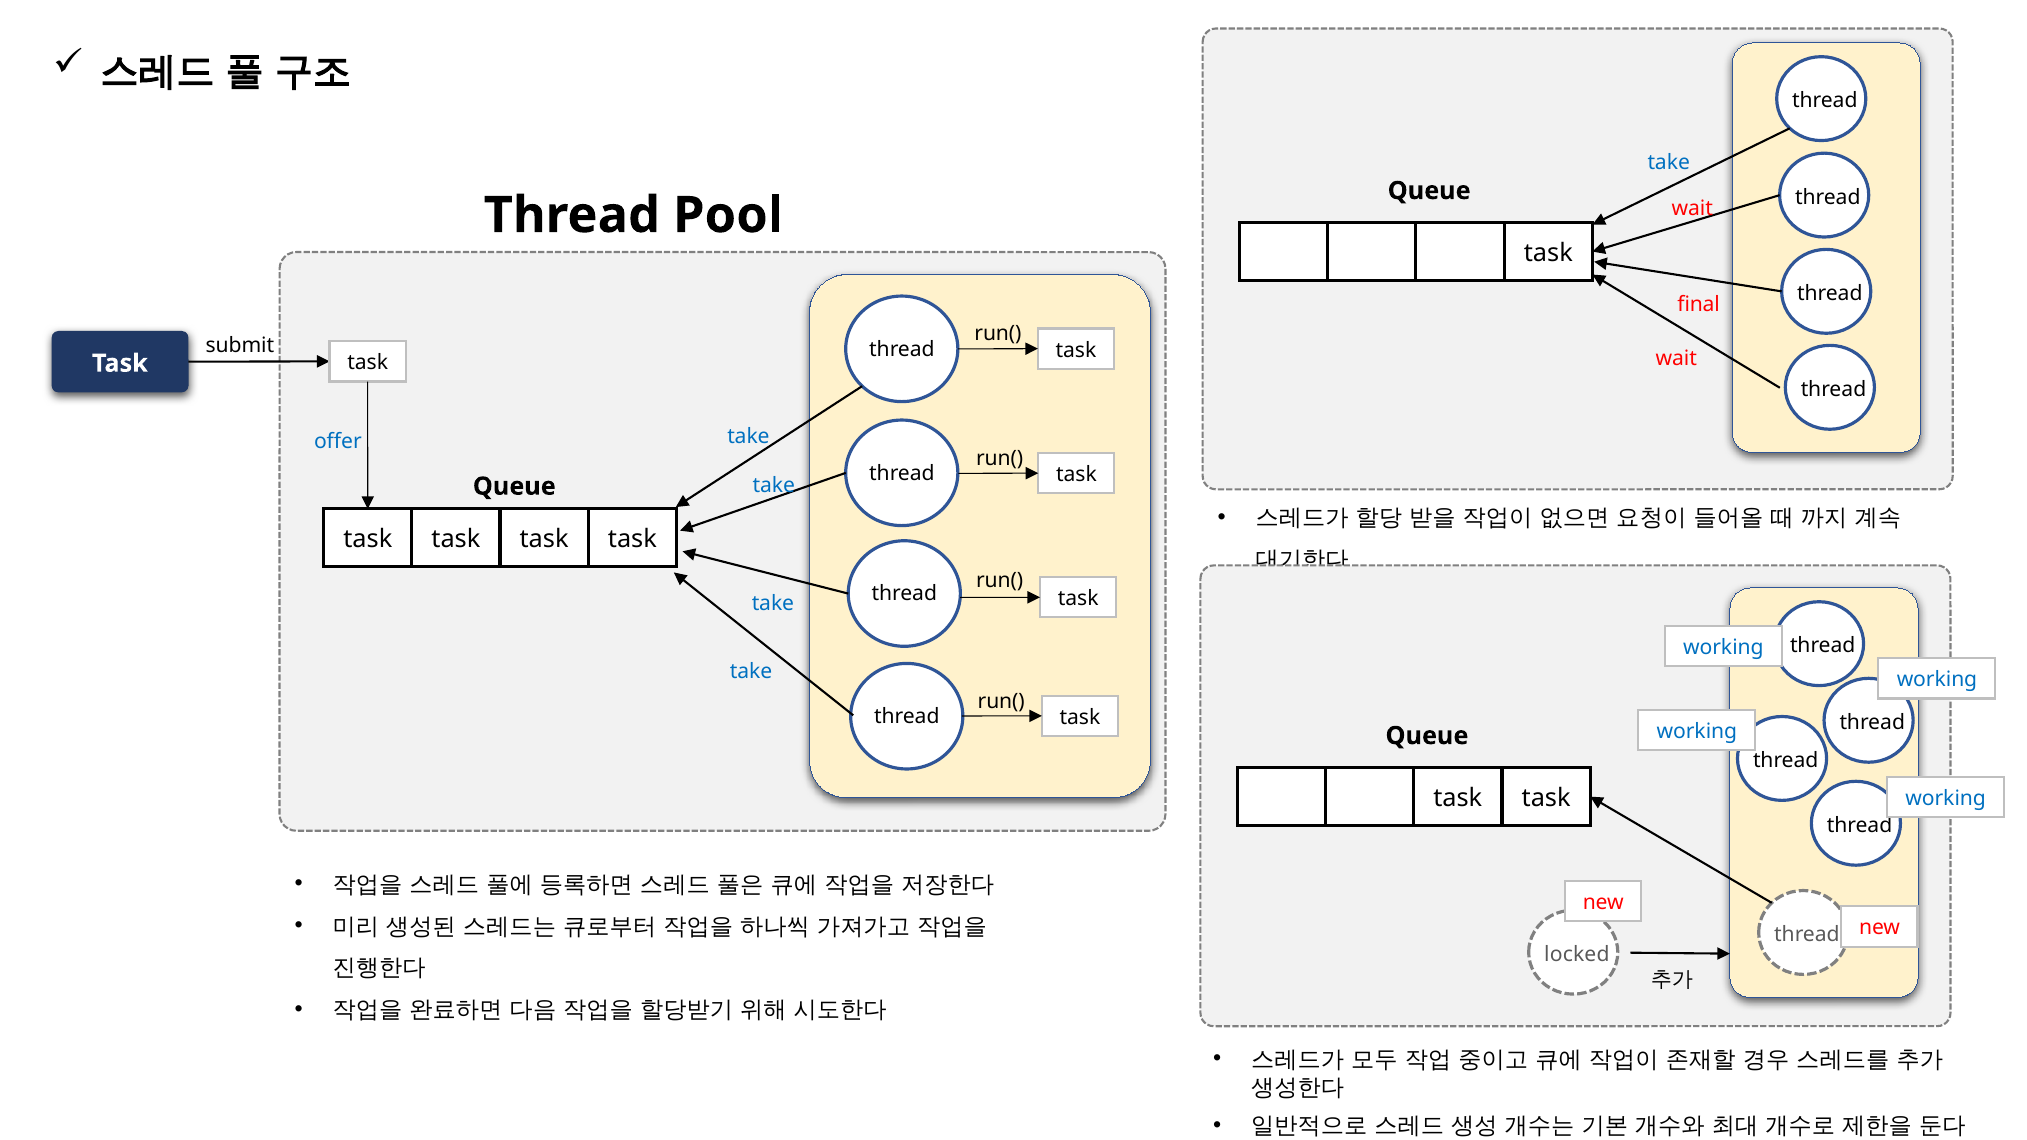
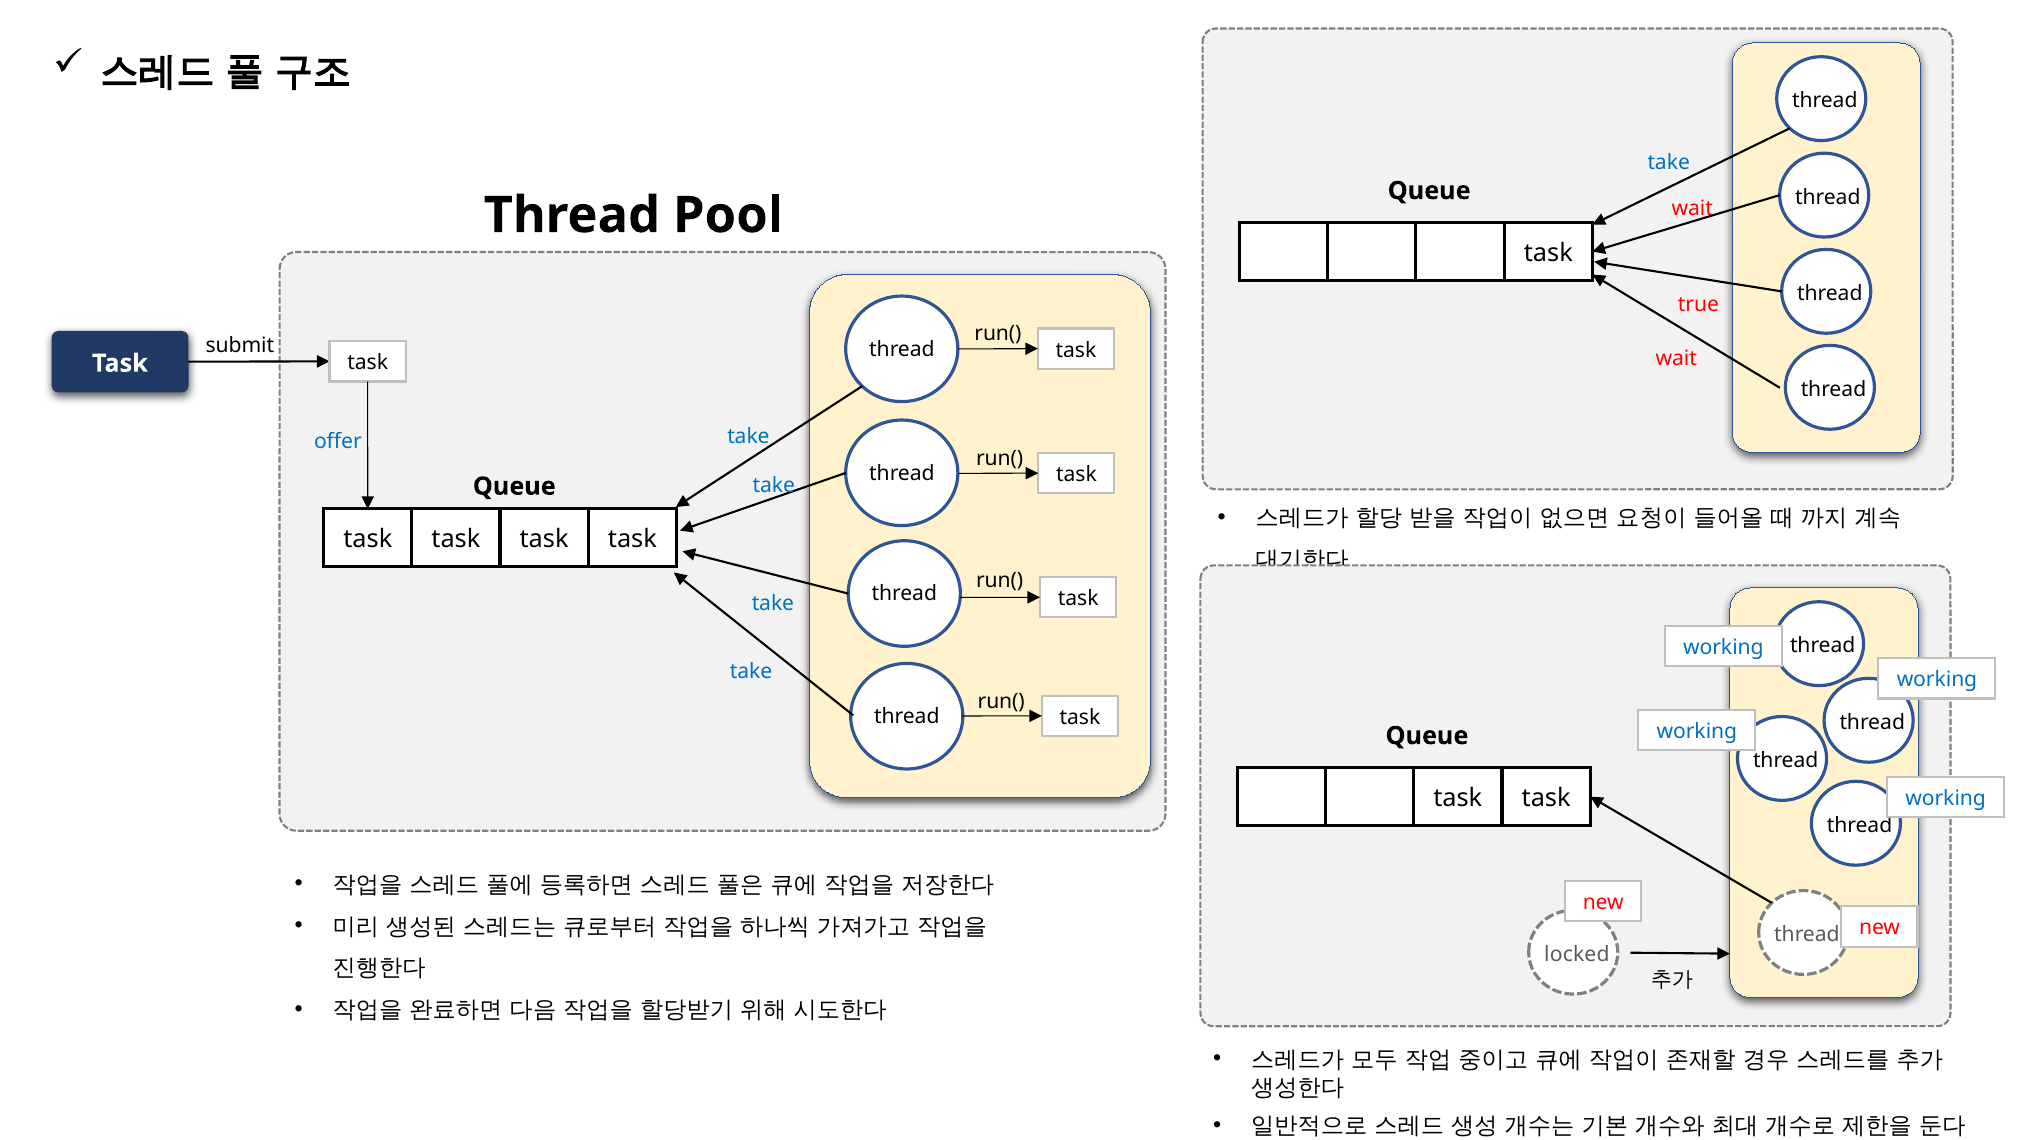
final: final -> true (1698, 304)
